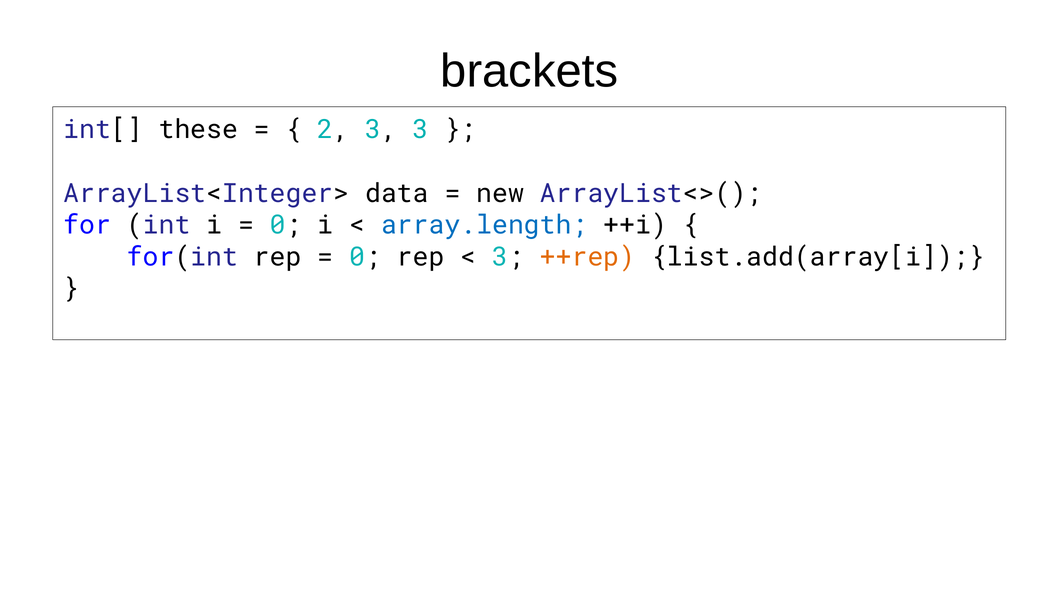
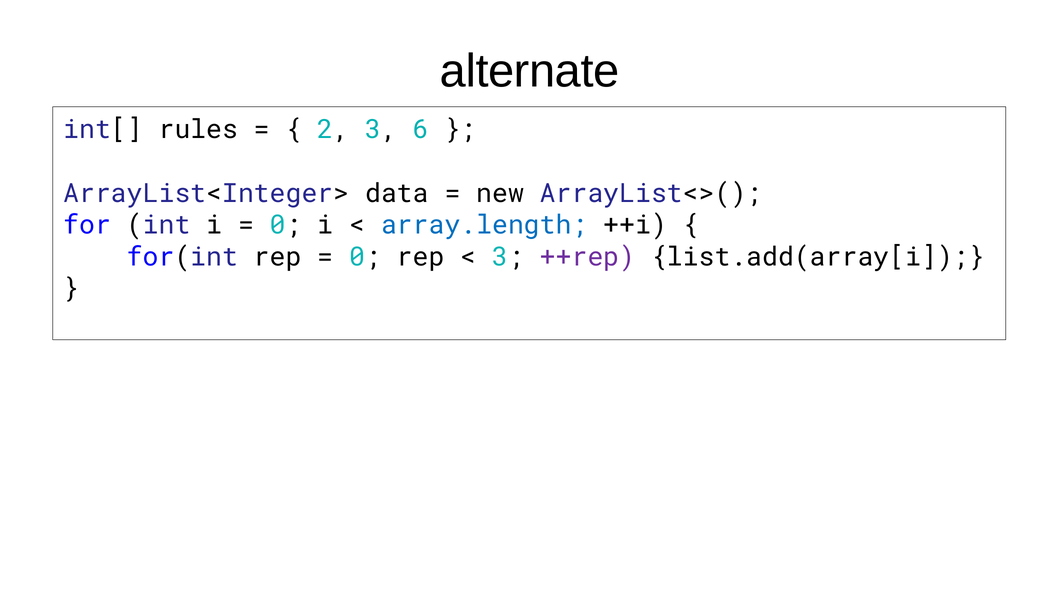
brackets: brackets -> alternate (530, 71)
these: these -> rules (198, 130)
3 3: 3 -> 6 (421, 130)
++rep colour: orange -> purple (588, 257)
